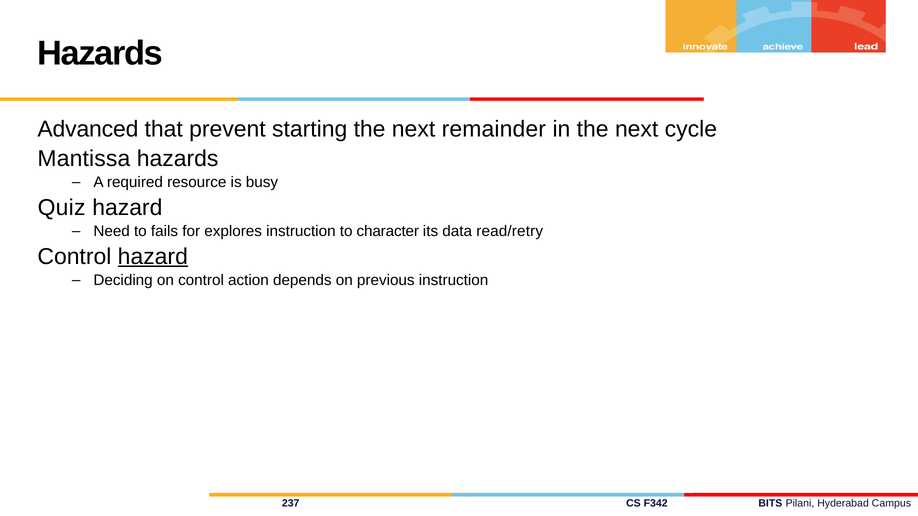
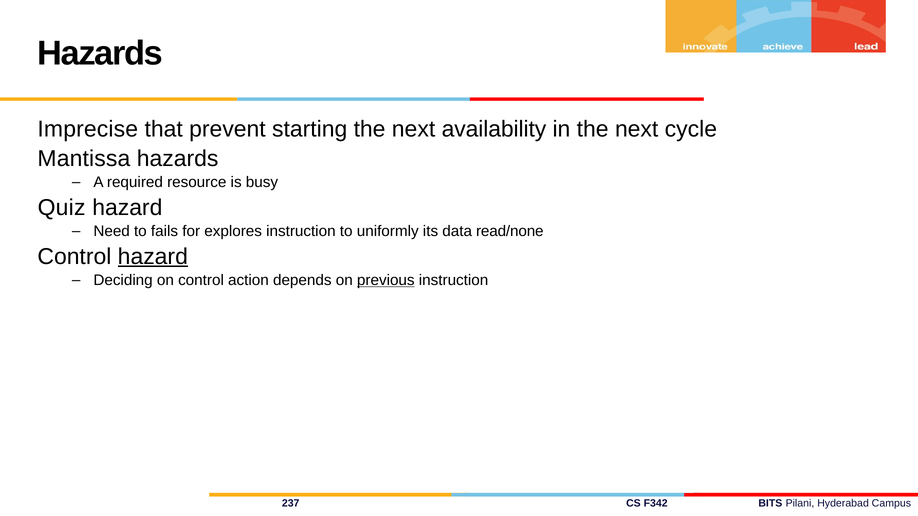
Advanced: Advanced -> Imprecise (88, 129)
remainder: remainder -> availability (494, 129)
character: character -> uniformly (388, 231)
read/retry: read/retry -> read/none (510, 231)
previous underline: none -> present (386, 280)
